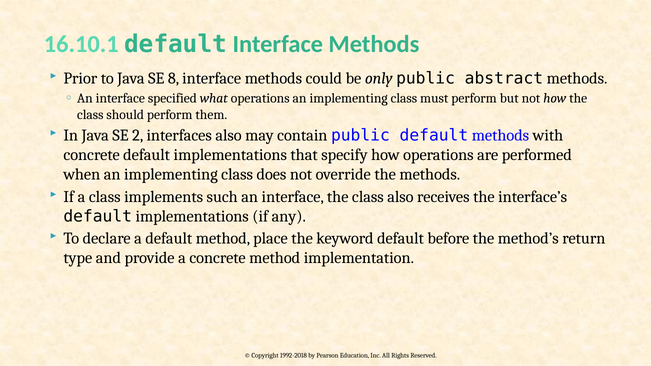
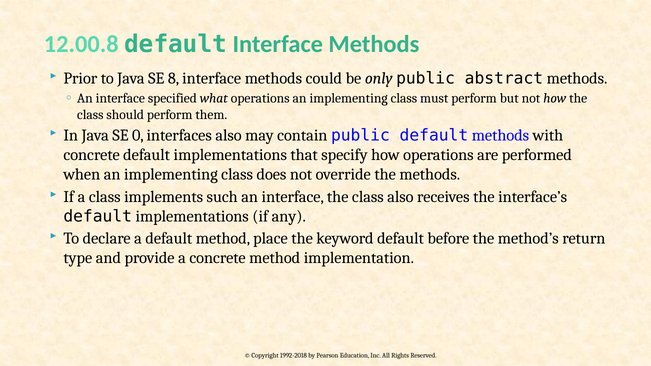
16.10.1: 16.10.1 -> 12.00.8 (81, 44)
2: 2 -> 0 (138, 135)
